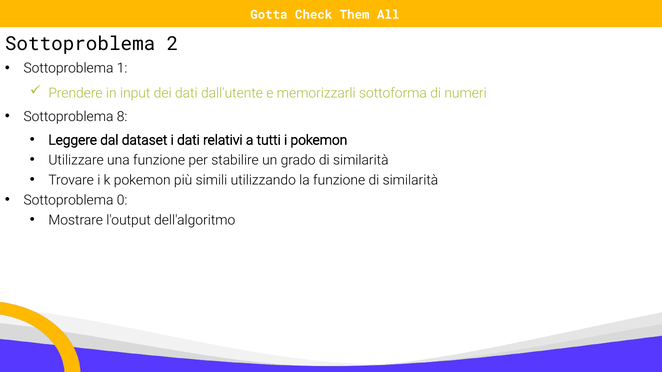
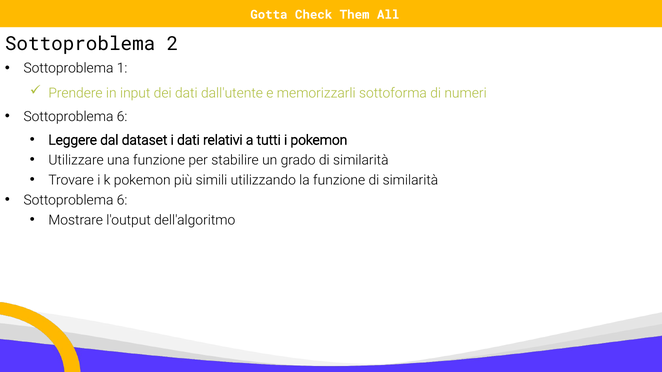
8: 8 -> 6 (122, 117)
0: 0 -> 6 (122, 200)
